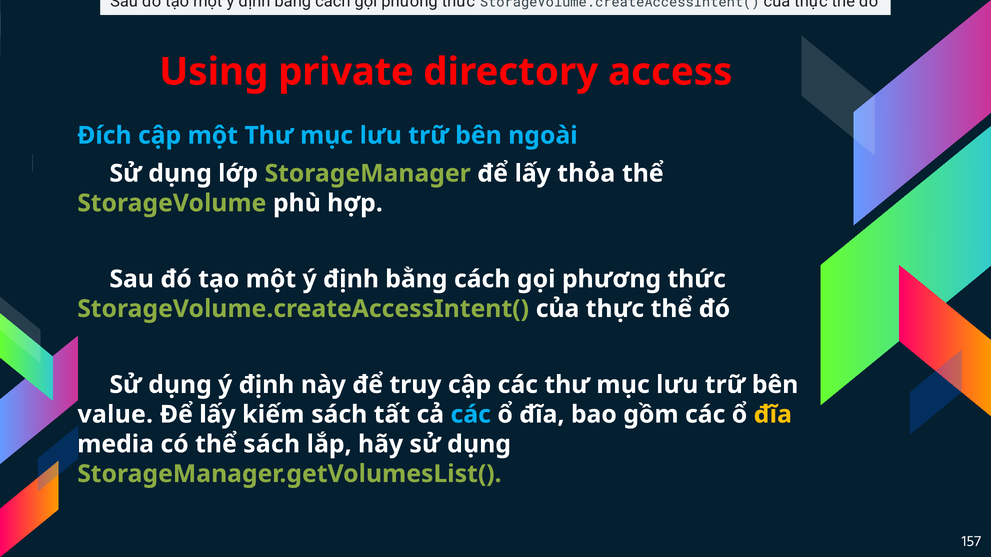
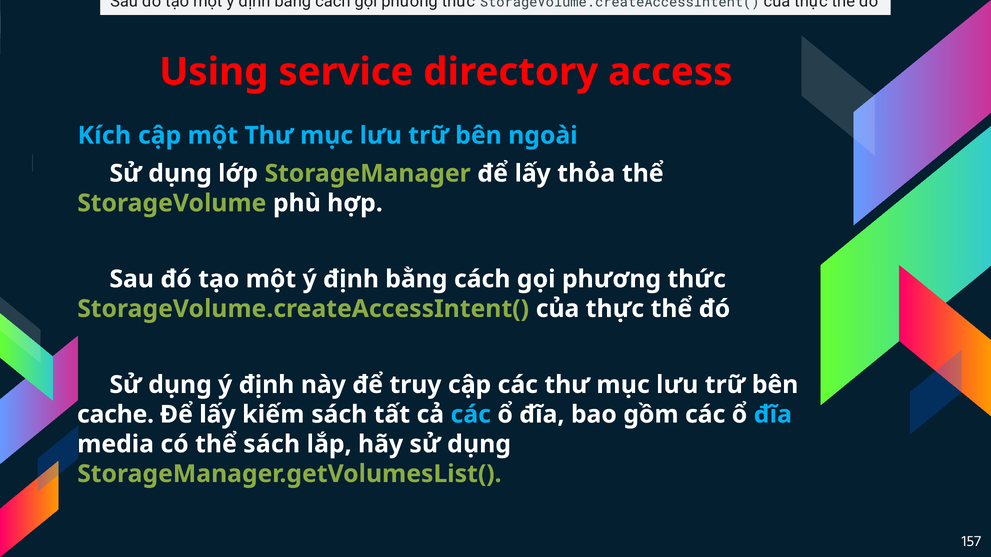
private: private -> service (346, 72)
Đích: Đích -> Kích (104, 136)
value: value -> cache (116, 415)
đĩa colour: yellow -> light blue (773, 415)
